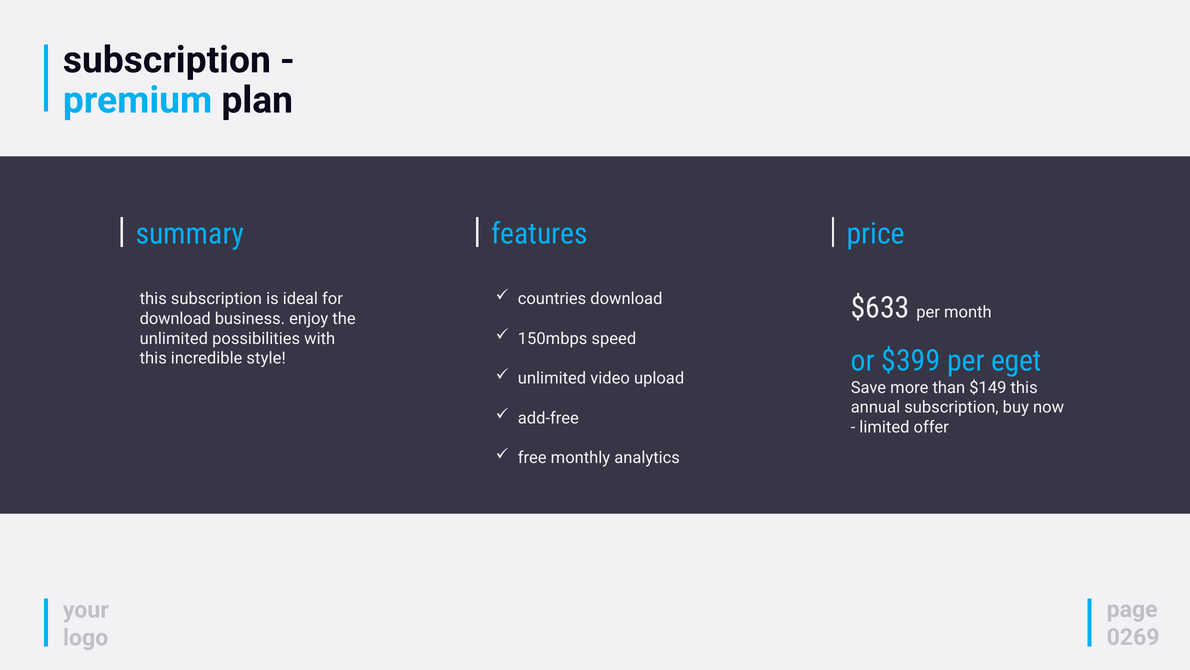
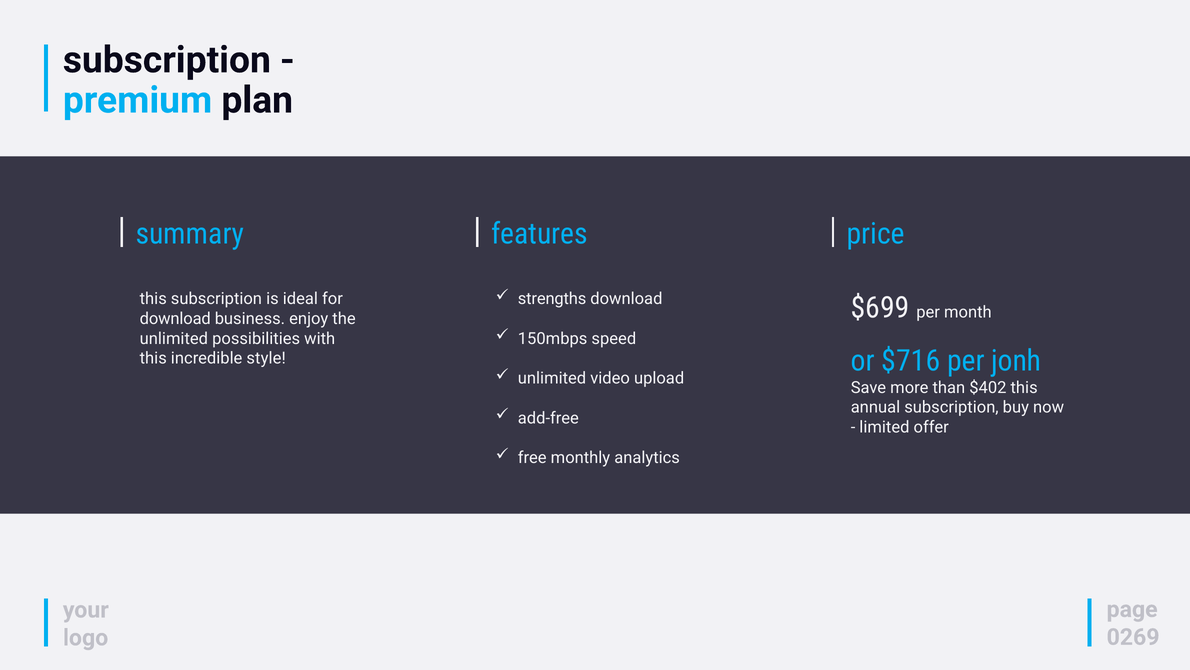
countries: countries -> strengths (552, 299)
$633: $633 -> $699 (880, 308)
$399: $399 -> $716 (911, 360)
eget: eget -> jonh (1016, 360)
$149: $149 -> $402 (988, 387)
